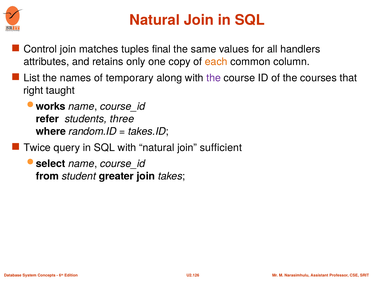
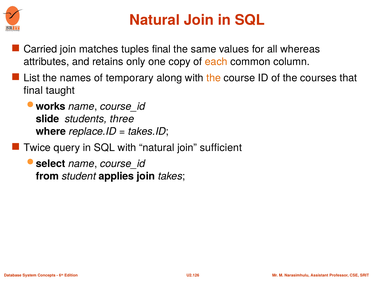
Control: Control -> Carried (40, 49)
handlers: handlers -> whereas (300, 49)
the colour: purple -> orange (214, 78)
right: right -> final (33, 90)
refer: refer -> slide (47, 119)
random.ID: random.ID -> replace.ID (93, 132)
greater: greater -> applies (116, 176)
